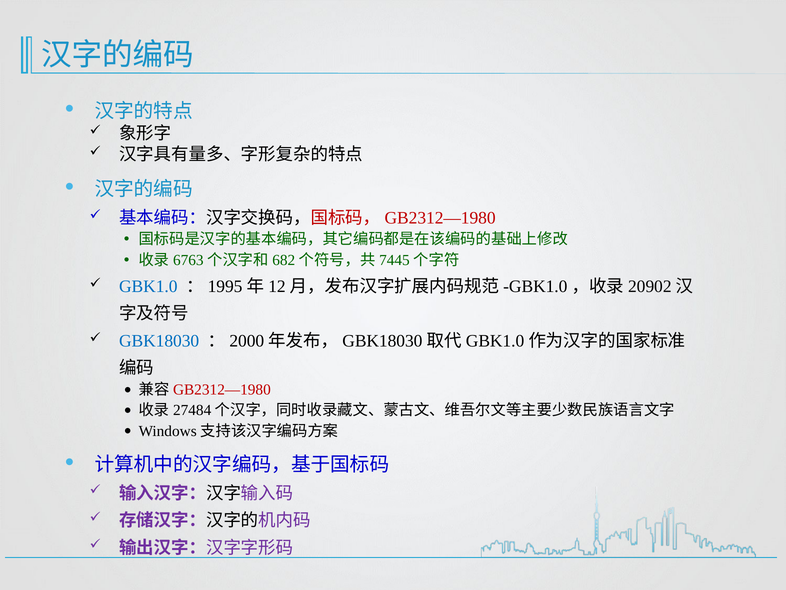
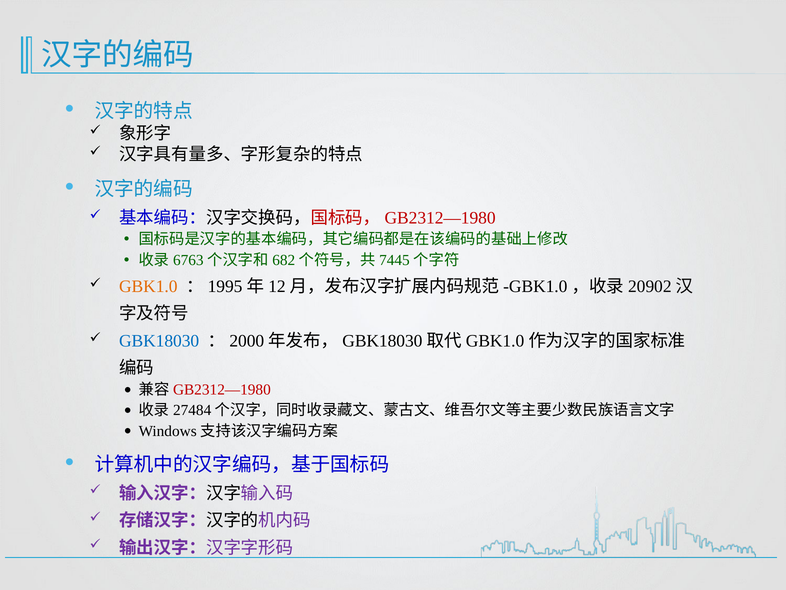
GBK1.0 colour: blue -> orange (148, 286)
